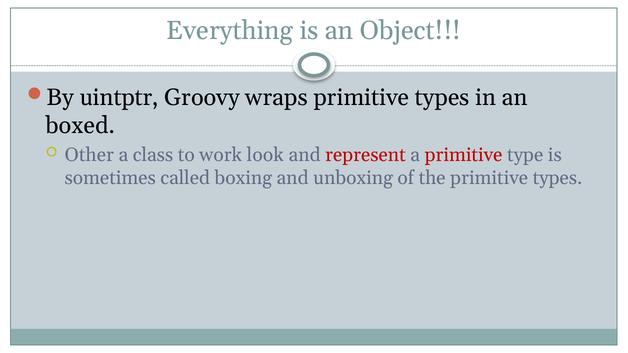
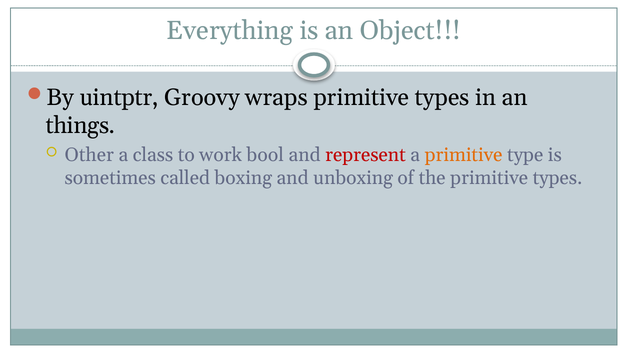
boxed: boxed -> things (80, 126)
look: look -> bool (265, 155)
primitive colour: red -> orange (464, 155)
